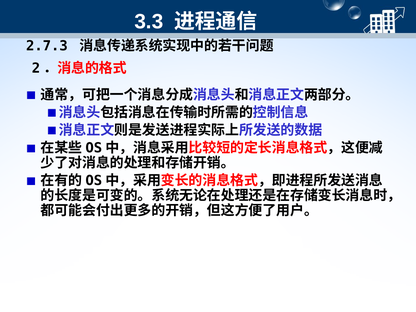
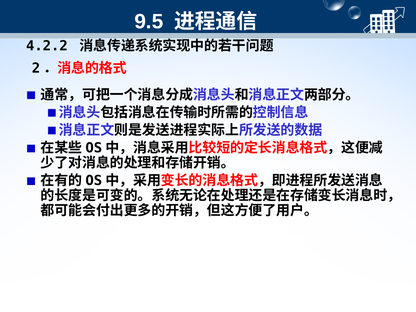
3.3: 3.3 -> 9.5 (149, 22)
2.7.3: 2.7.3 -> 4.2.2 (47, 46)
